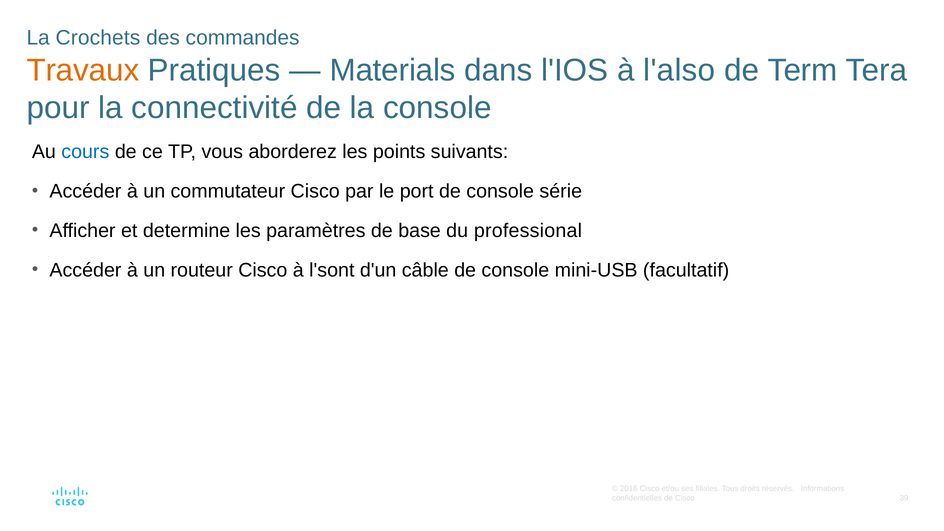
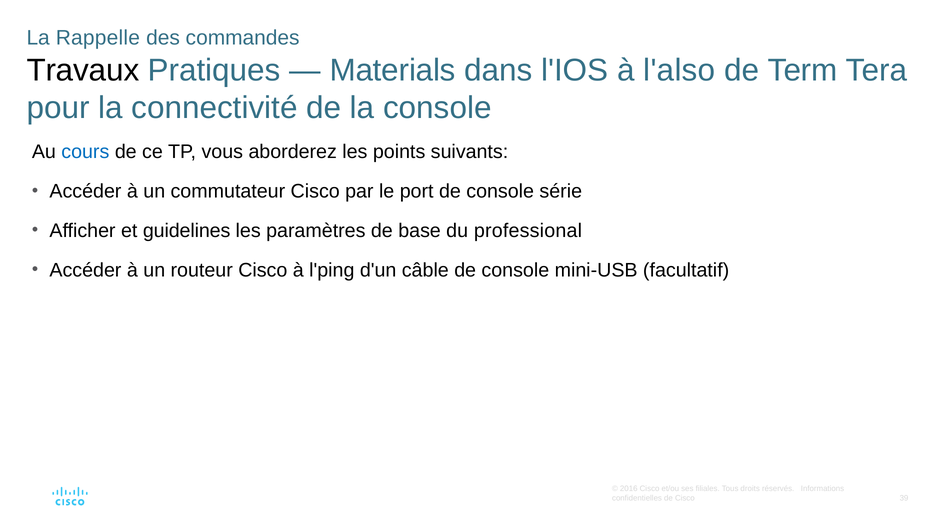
Crochets: Crochets -> Rappelle (98, 38)
Travaux colour: orange -> black (83, 70)
determine: determine -> guidelines (187, 231)
l'sont: l'sont -> l'ping (332, 270)
